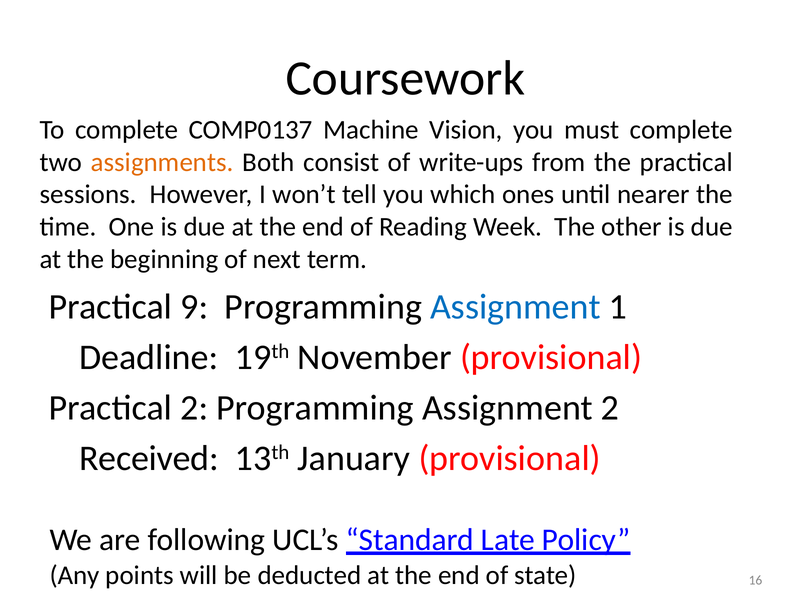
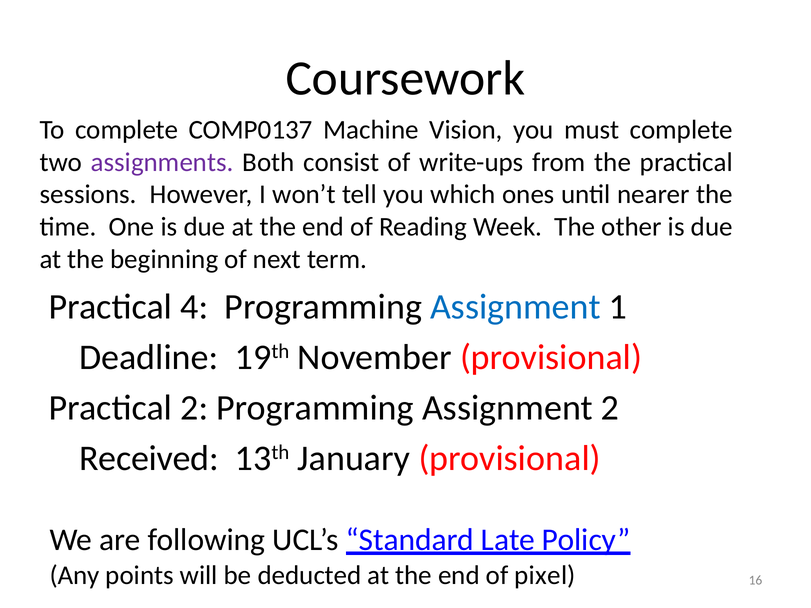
assignments colour: orange -> purple (162, 162)
9: 9 -> 4 (194, 307)
state: state -> pixel (545, 575)
